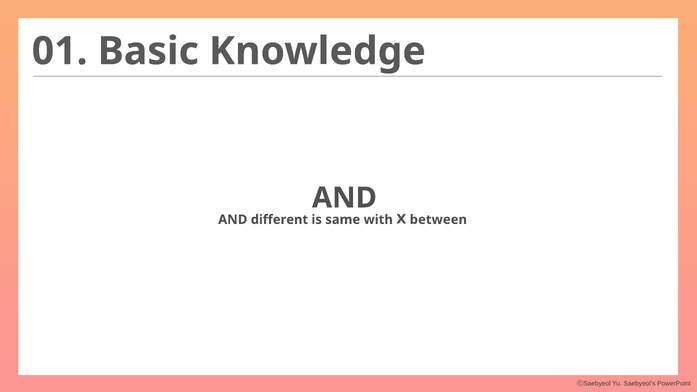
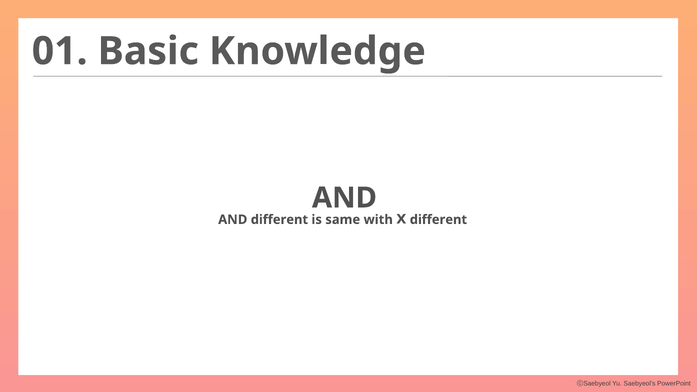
with between: between -> different (438, 220)
